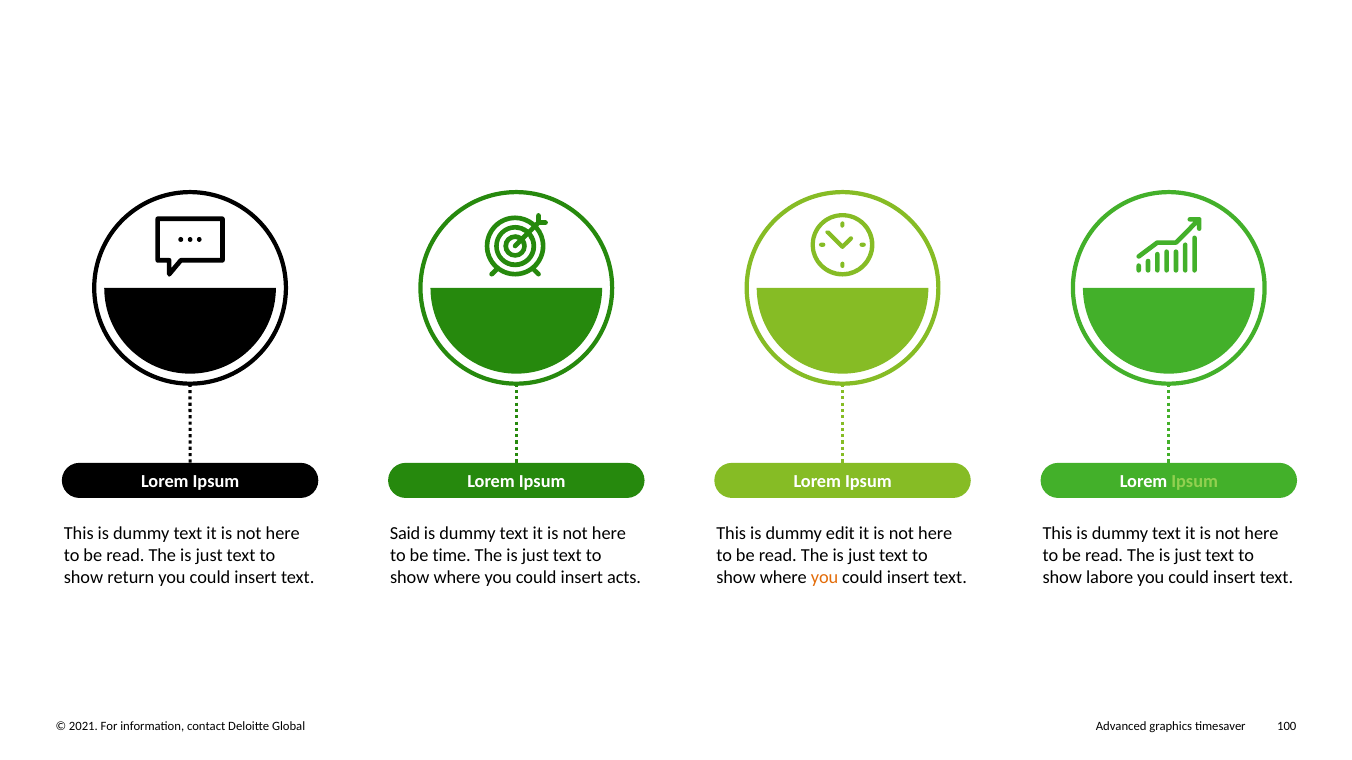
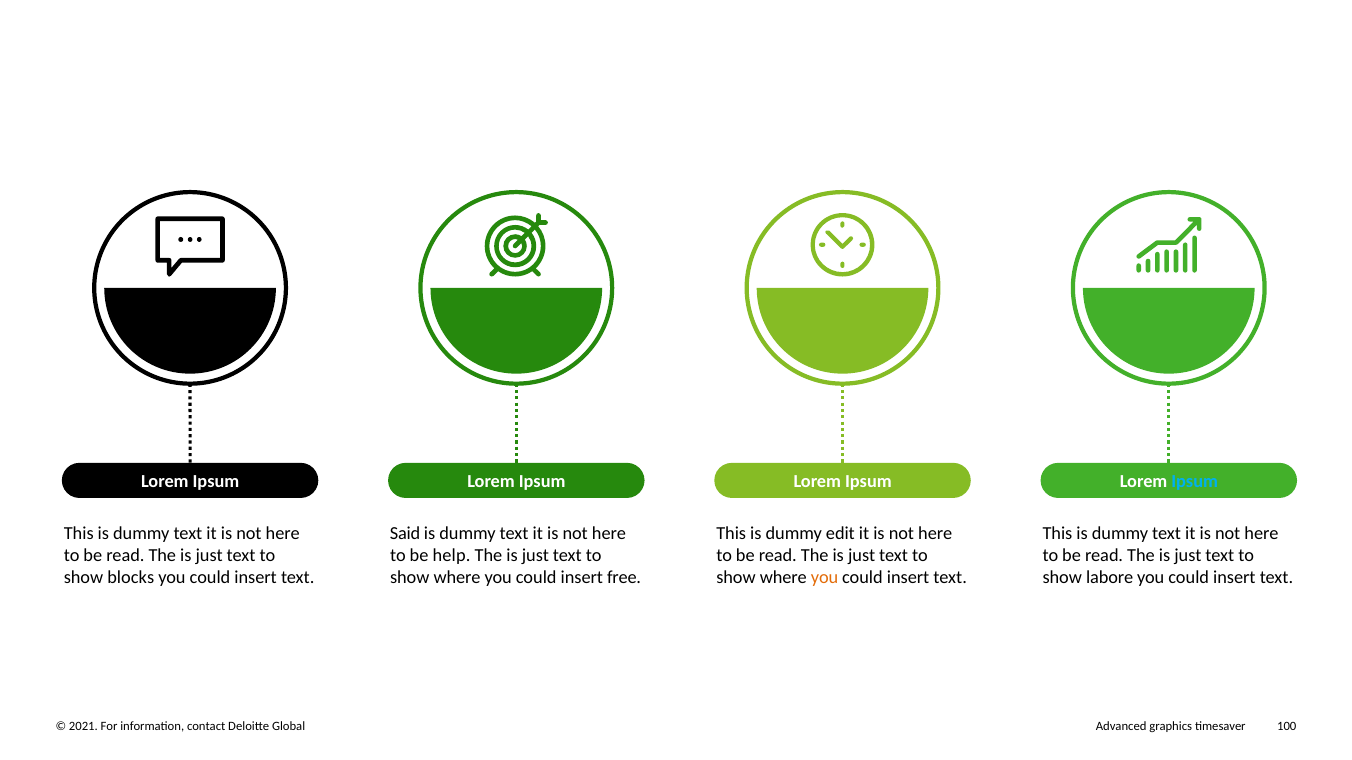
Ipsum colour: light green -> light blue (1195, 482)
time: time -> help (451, 556)
return: return -> blocks (131, 578)
acts: acts -> free (624, 578)
